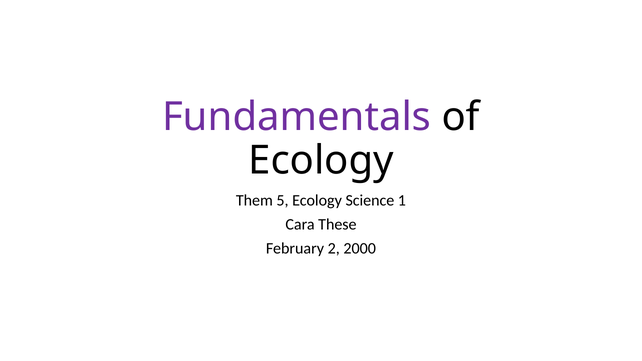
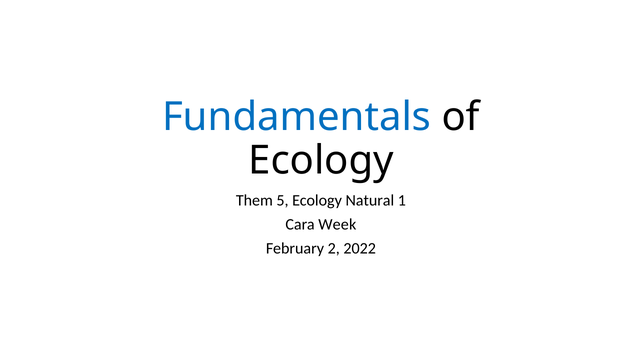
Fundamentals colour: purple -> blue (297, 117)
Science: Science -> Natural (370, 201)
These: These -> Week (337, 225)
2000: 2000 -> 2022 (360, 249)
